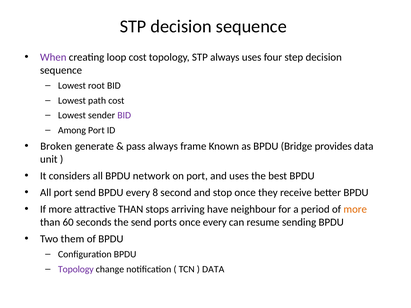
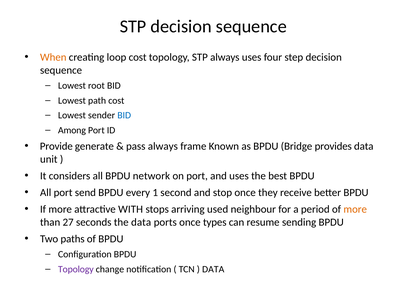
When colour: purple -> orange (53, 57)
BID colour: purple -> blue (124, 115)
Broken: Broken -> Provide (56, 146)
8: 8 -> 1 (155, 193)
attractive THAN: THAN -> WITH (131, 209)
have: have -> used (218, 209)
60: 60 -> 27 (68, 222)
the send: send -> data (141, 222)
once every: every -> types (215, 222)
them: them -> paths (73, 239)
